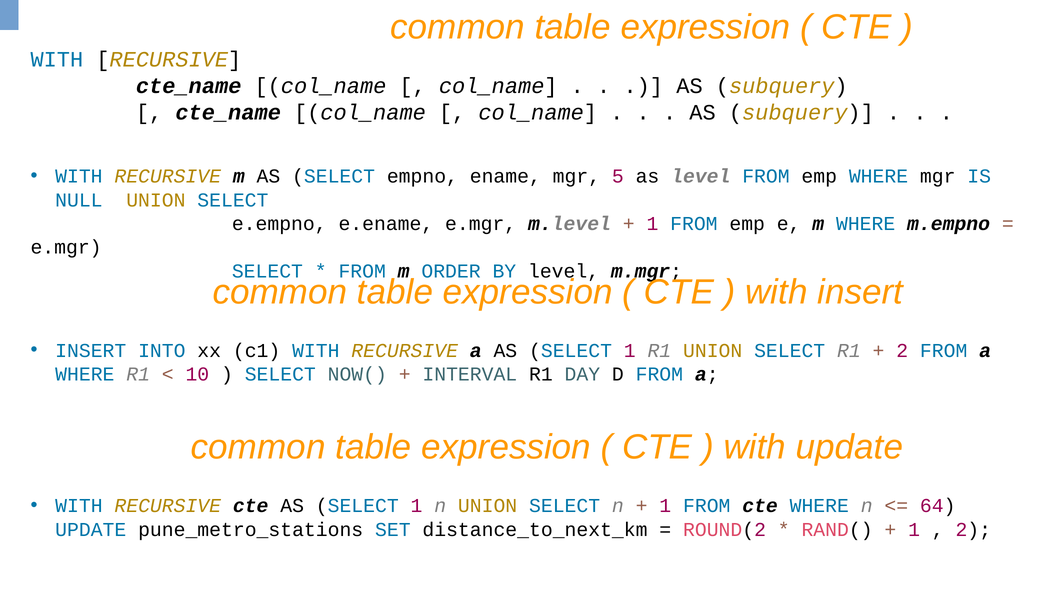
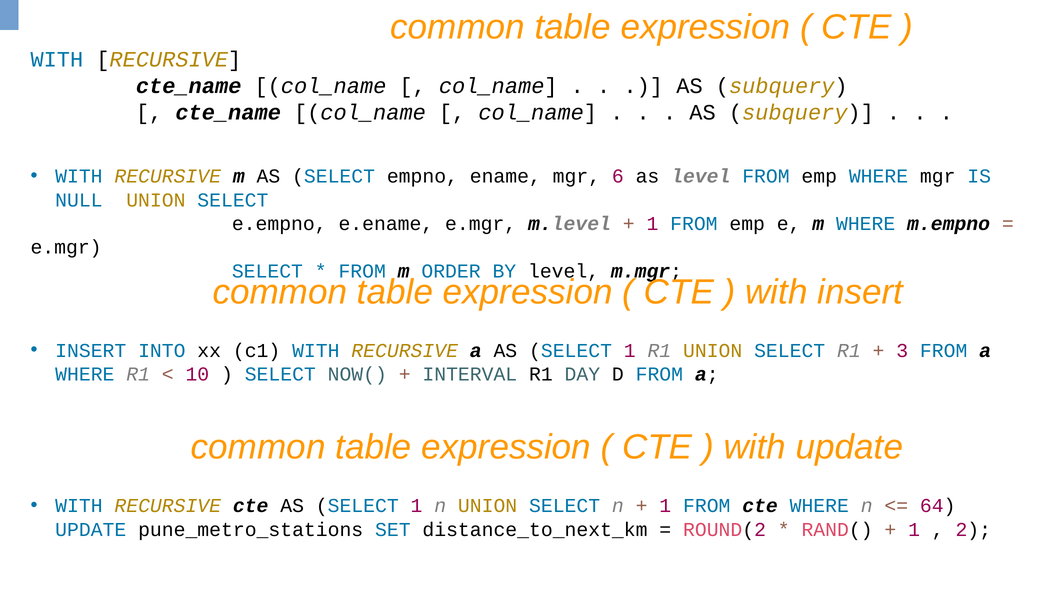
5: 5 -> 6 (618, 176)
2: 2 -> 3 (902, 351)
